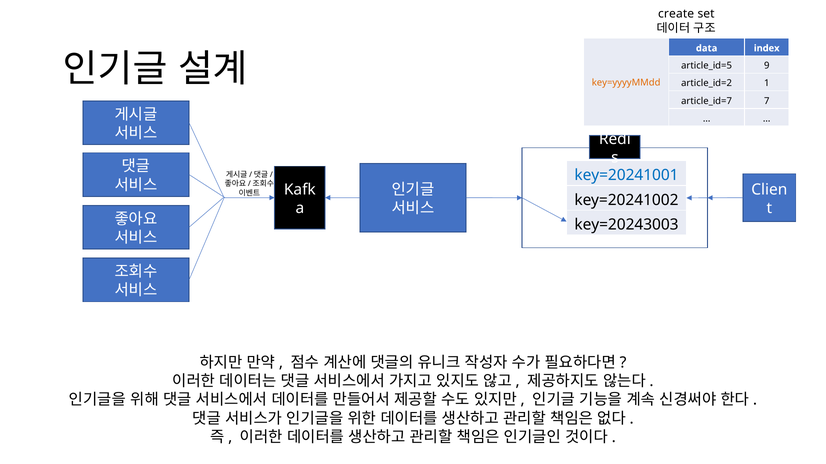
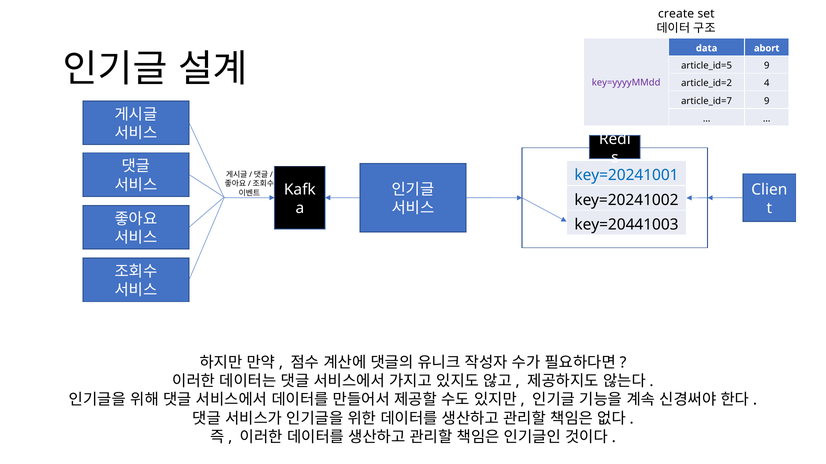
index: index -> abort (767, 48)
key=yyyyMMdd colour: orange -> purple (626, 83)
1: 1 -> 4 (767, 83)
7: 7 -> 9 (767, 101)
key=20243003: key=20243003 -> key=20441003 (626, 225)
